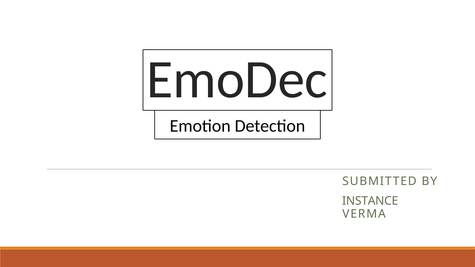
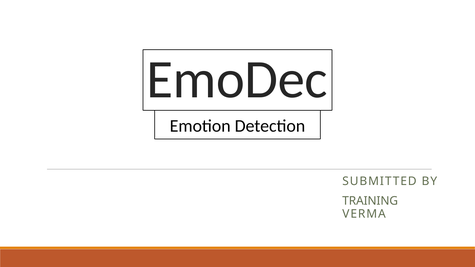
INSTANCE: INSTANCE -> TRAINING (370, 201)
